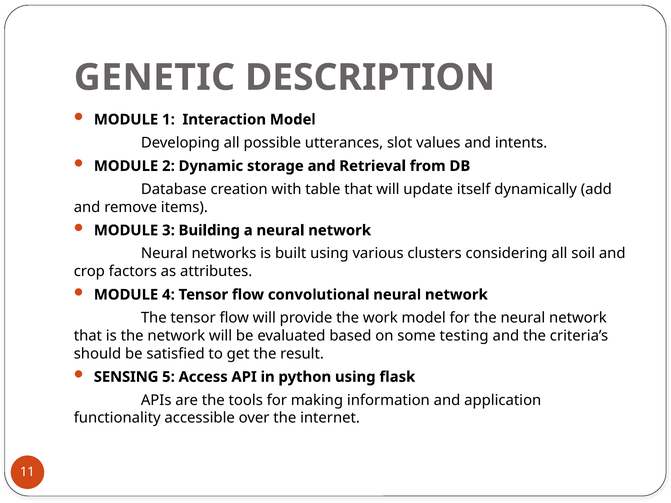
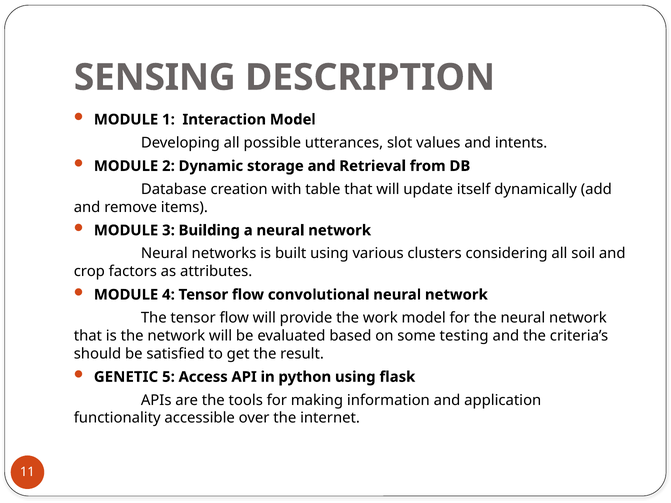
GENETIC: GENETIC -> SENSING (155, 78)
SENSING: SENSING -> GENETIC (126, 377)
